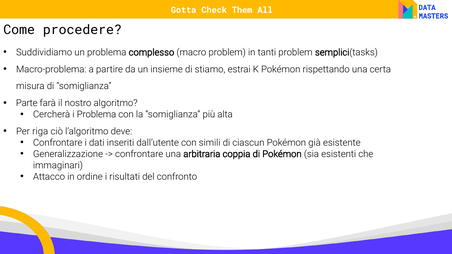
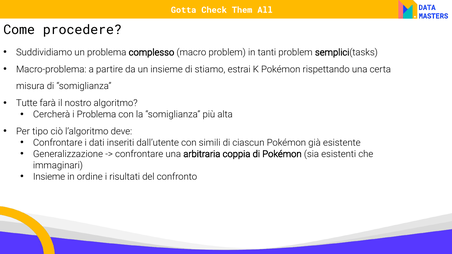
Parte: Parte -> Tutte (27, 103)
riga: riga -> tipo (40, 132)
Attacco: Attacco -> Insieme (49, 177)
